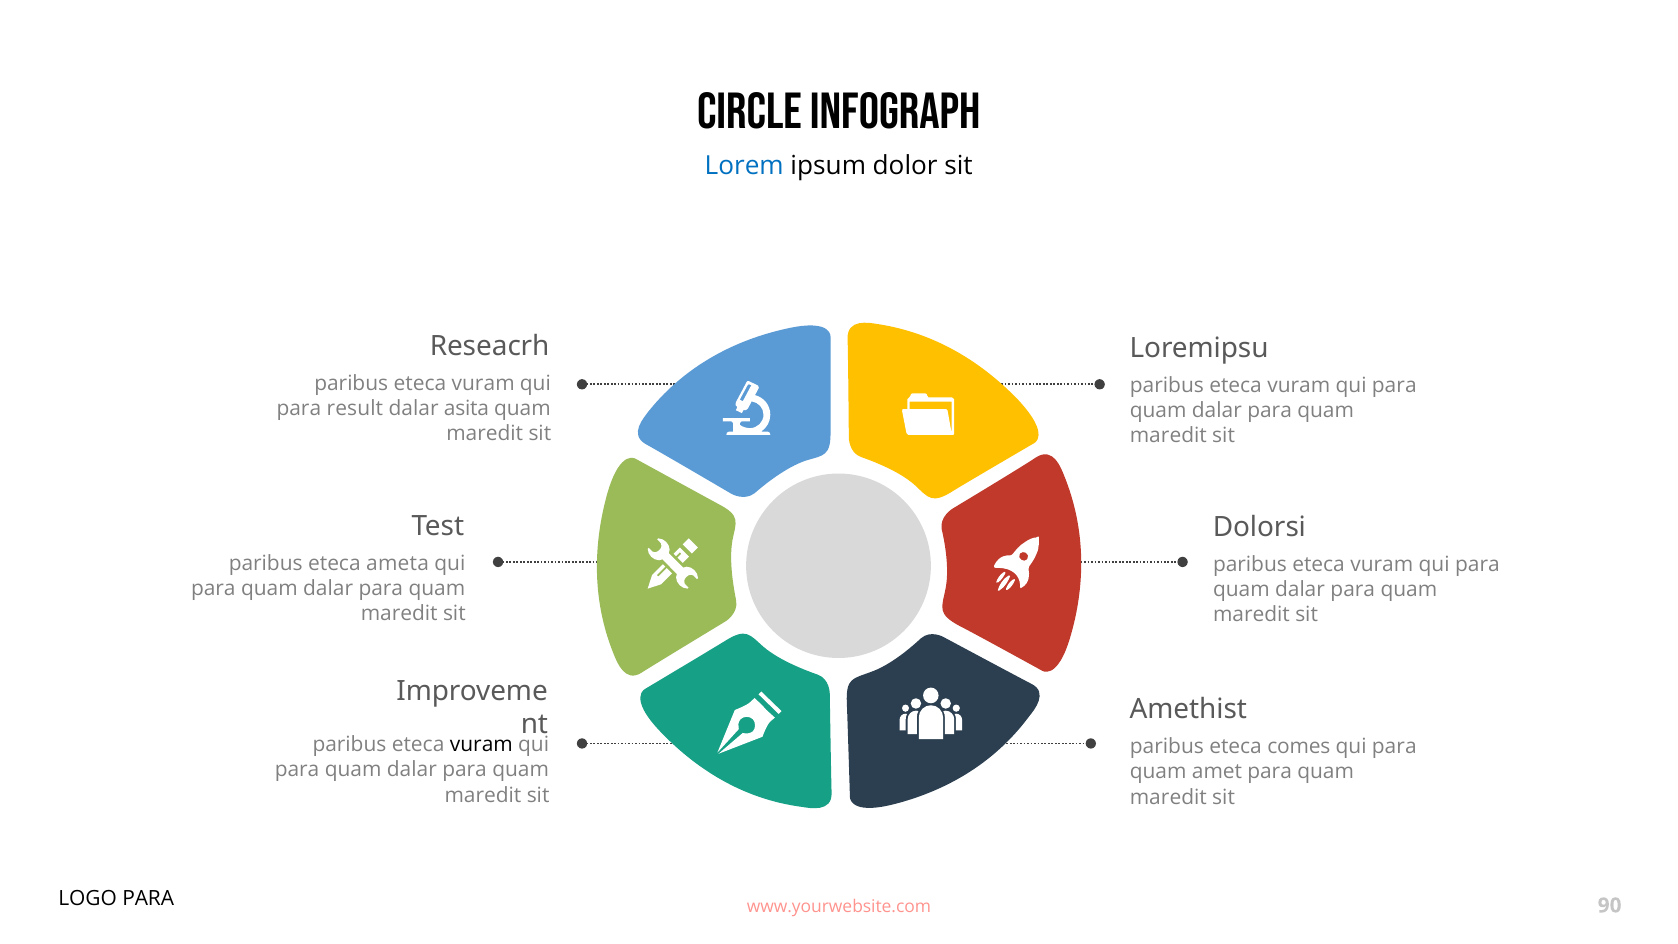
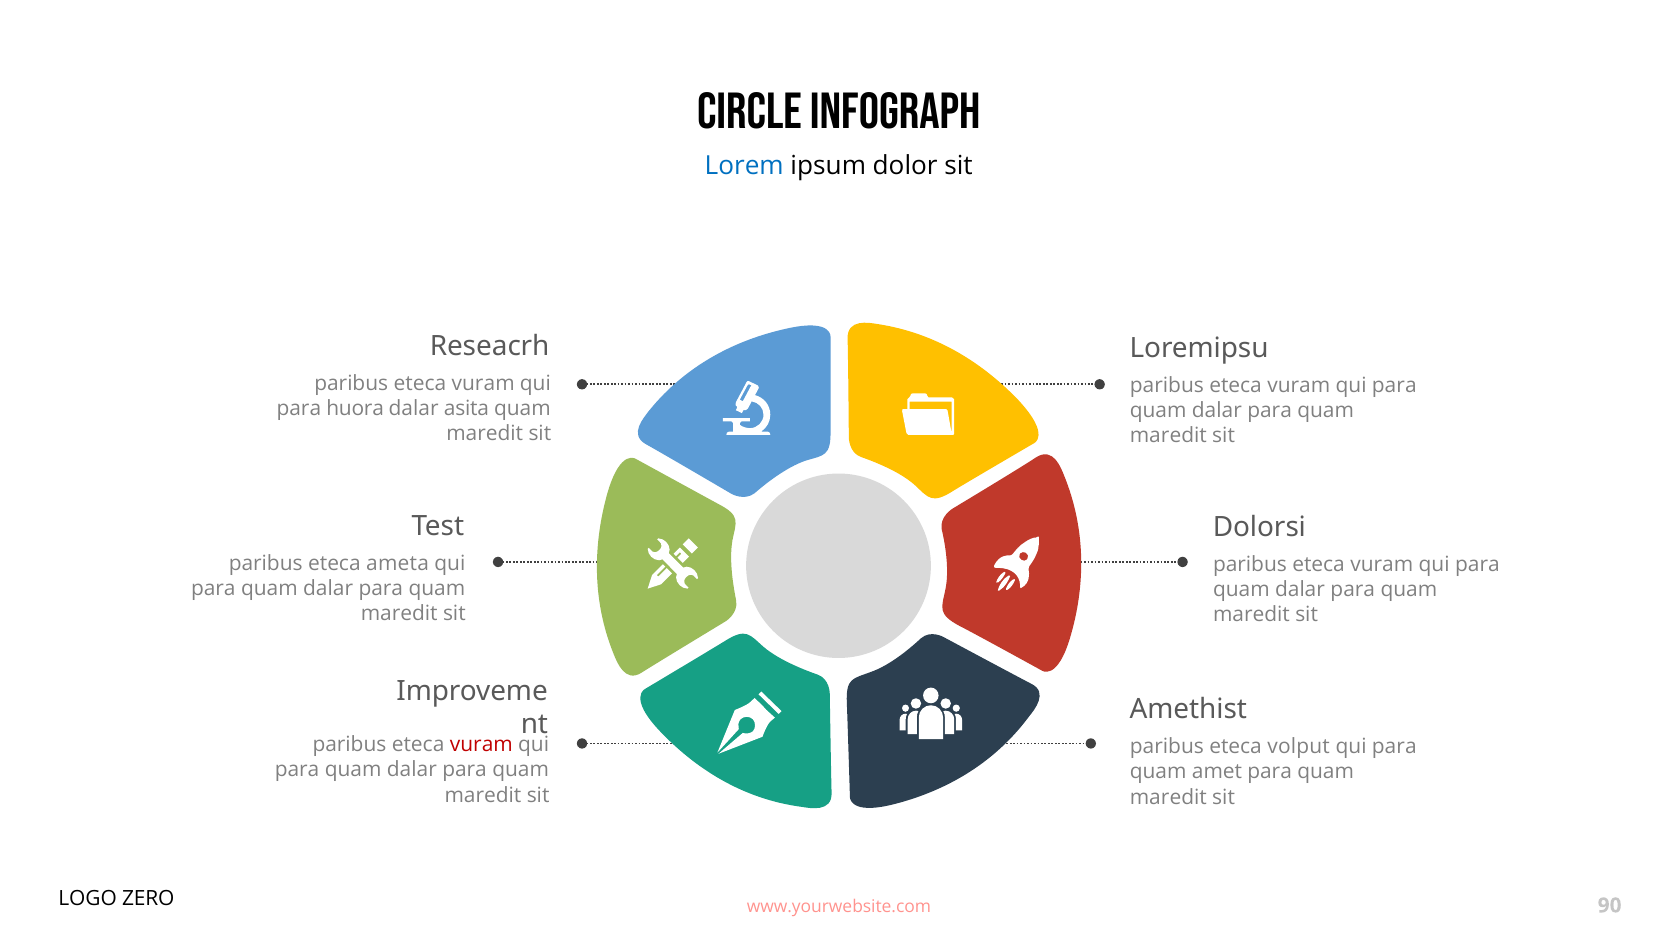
result: result -> huora (355, 408)
vuram colour: black -> red (481, 745)
comes: comes -> volput (1299, 747)
LOGO PARA: PARA -> ZERO (148, 898)
